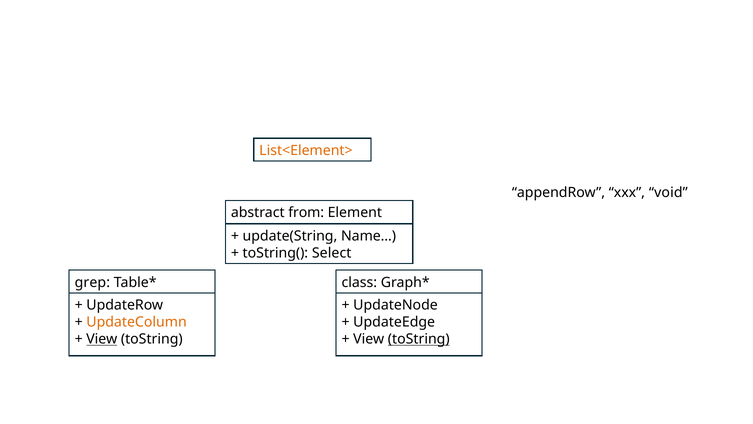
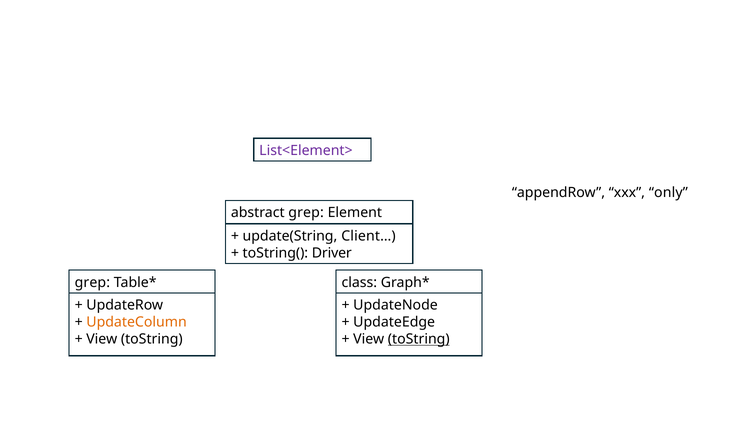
List<Element> colour: orange -> purple (306, 150)
void: void -> only (668, 192)
abstract from: from -> grep (306, 213)
Name…: Name… -> Client… (368, 236)
Select: Select -> Driver (332, 253)
View underline: present -> none (102, 339)
